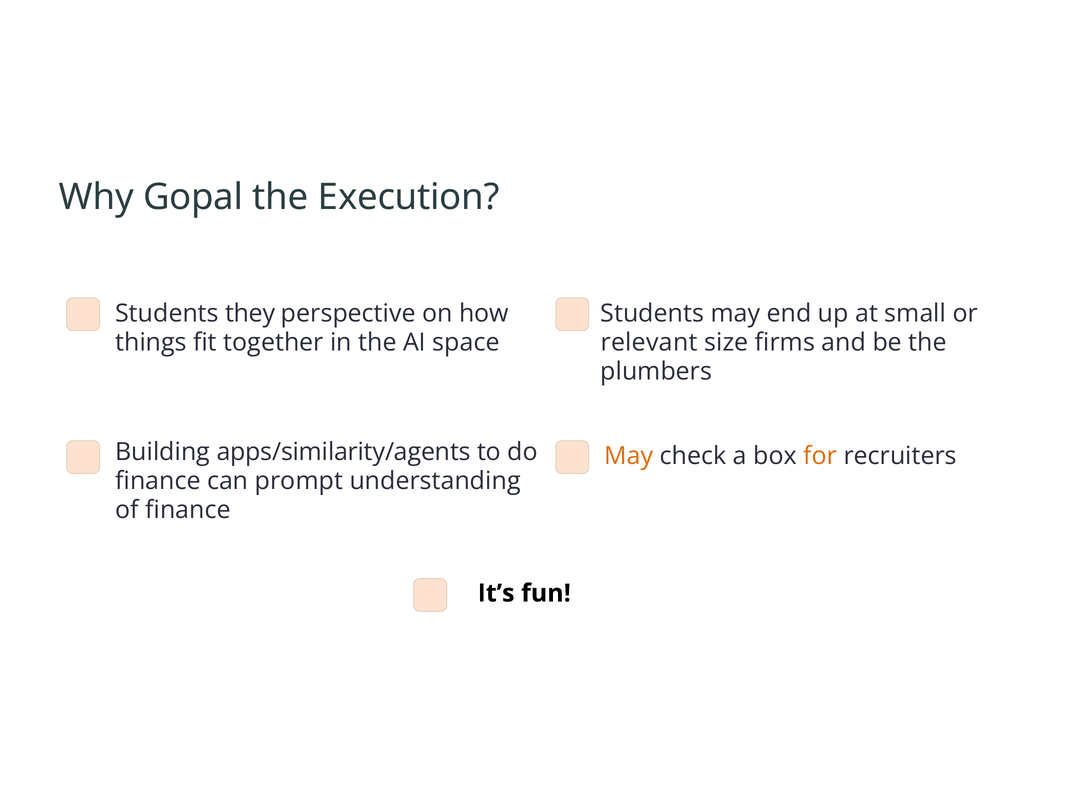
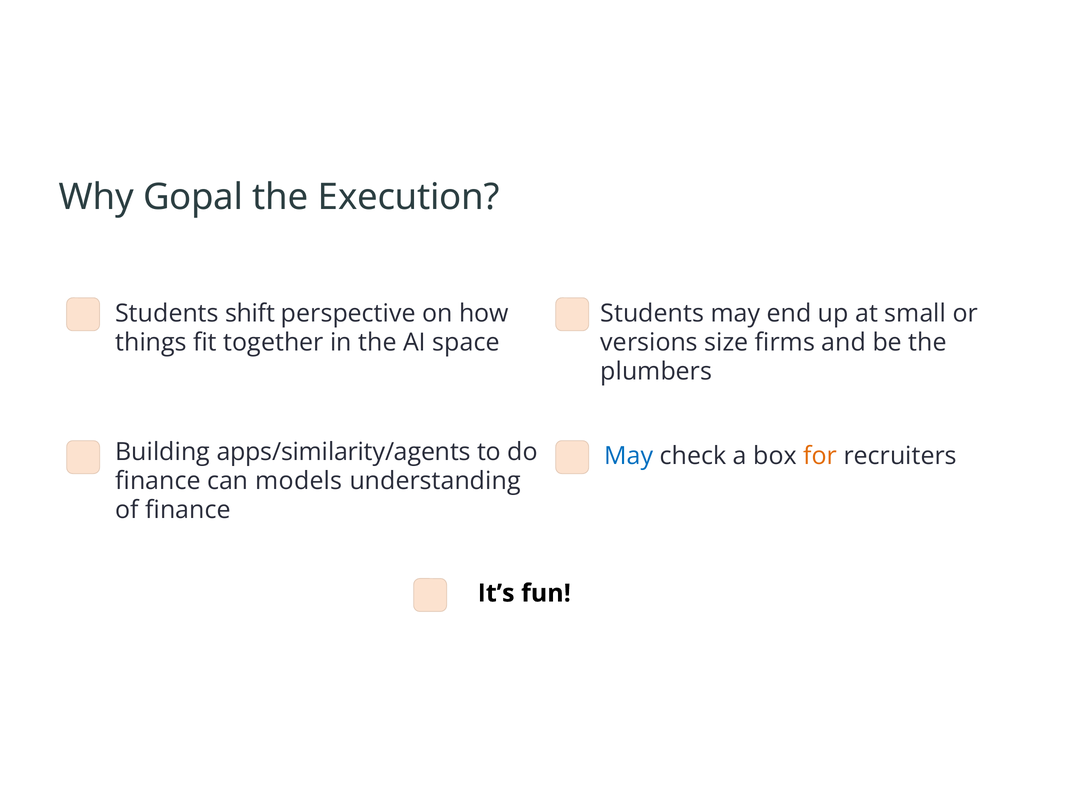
they: they -> shift (250, 314)
relevant: relevant -> versions (649, 343)
May colour: orange -> blue (629, 456)
prompt: prompt -> models (299, 481)
